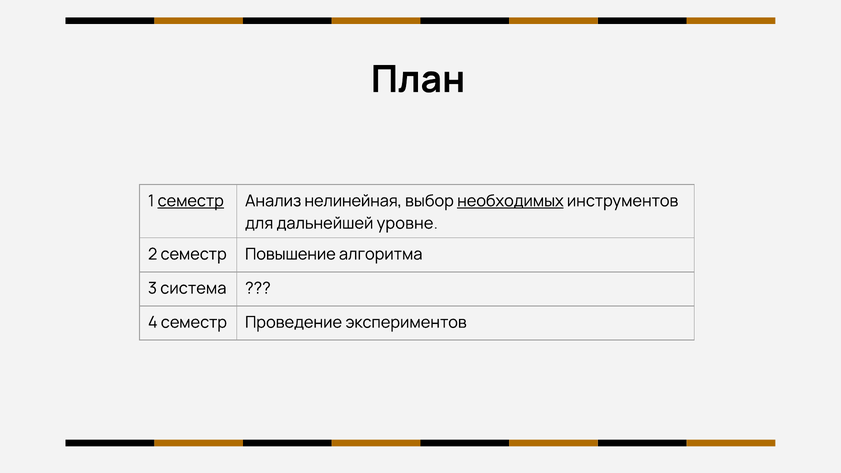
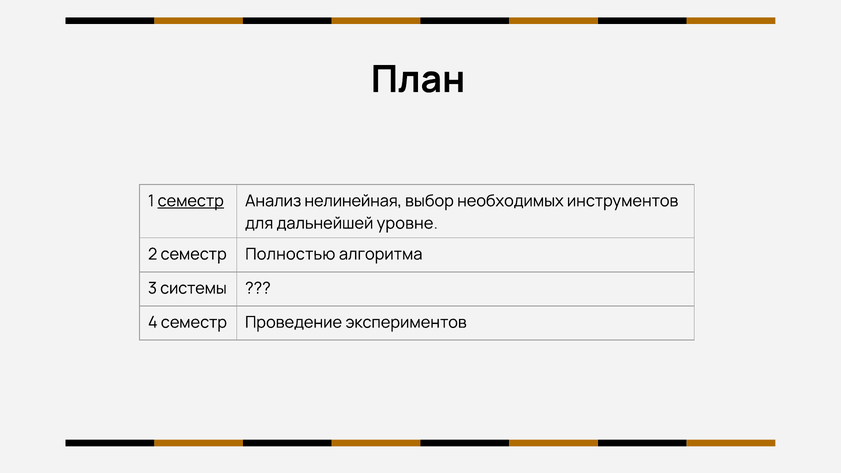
необходимых underline: present -> none (510, 201)
Повышение: Повышение -> Полностью (290, 254)
система: система -> системы (193, 288)
